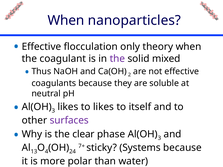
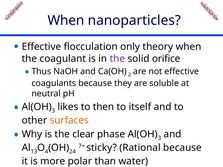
mixed: mixed -> orifice (166, 59)
to likes: likes -> then (104, 107)
surfaces colour: purple -> orange (69, 121)
Systems: Systems -> Rational (140, 148)
